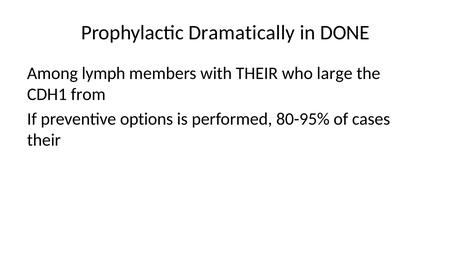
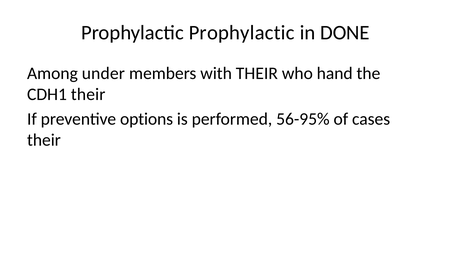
Prophylactic Dramatically: Dramatically -> Prophylactic (242, 33)
lymph: lymph -> under (103, 73)
large: large -> hand (335, 73)
CDH1 from: from -> their (88, 94)
80-95%: 80-95% -> 56-95% (303, 119)
